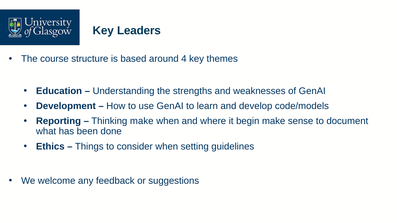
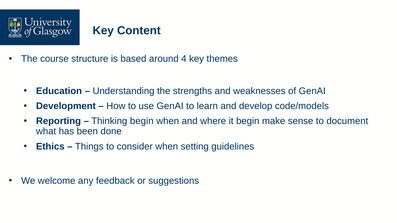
Leaders: Leaders -> Content (139, 31)
Thinking make: make -> begin (142, 121)
